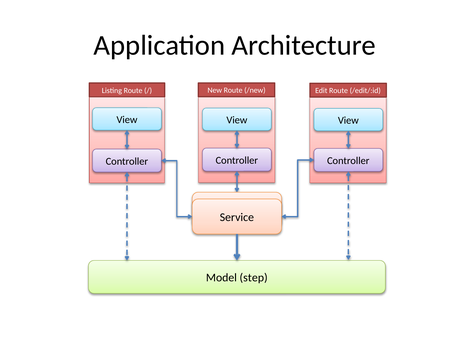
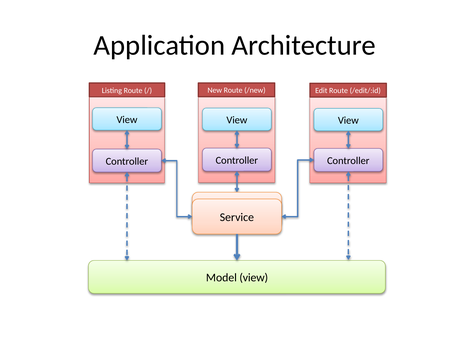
Model step: step -> view (254, 278)
